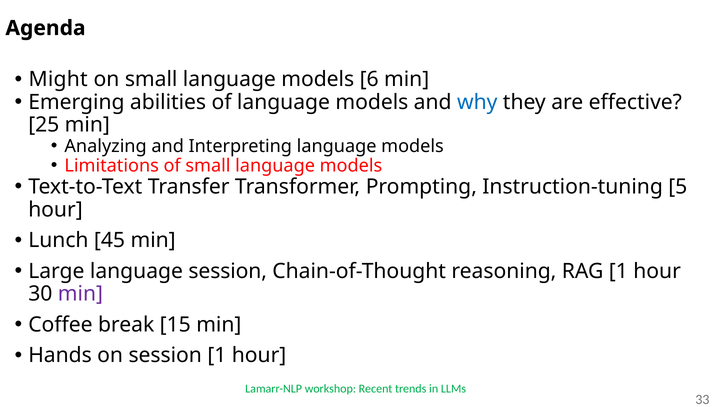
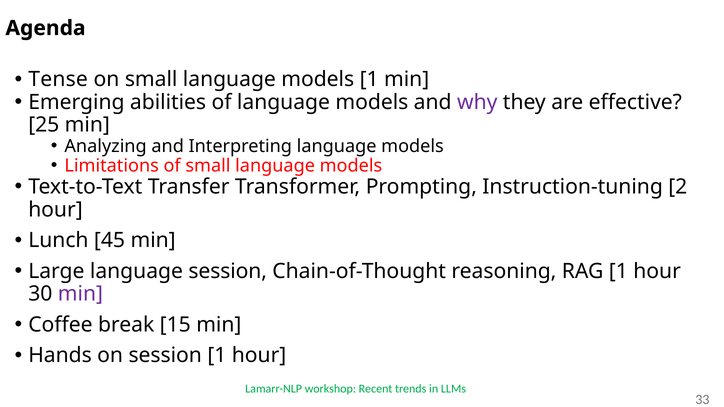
Might: Might -> Tense (58, 80)
models 6: 6 -> 1 (369, 80)
why colour: blue -> purple (477, 102)
5: 5 -> 2 (678, 187)
